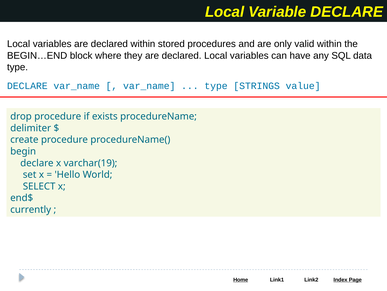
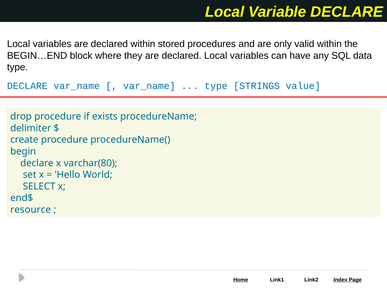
varchar(19: varchar(19 -> varchar(80 (90, 163)
currently: currently -> resource (31, 209)
